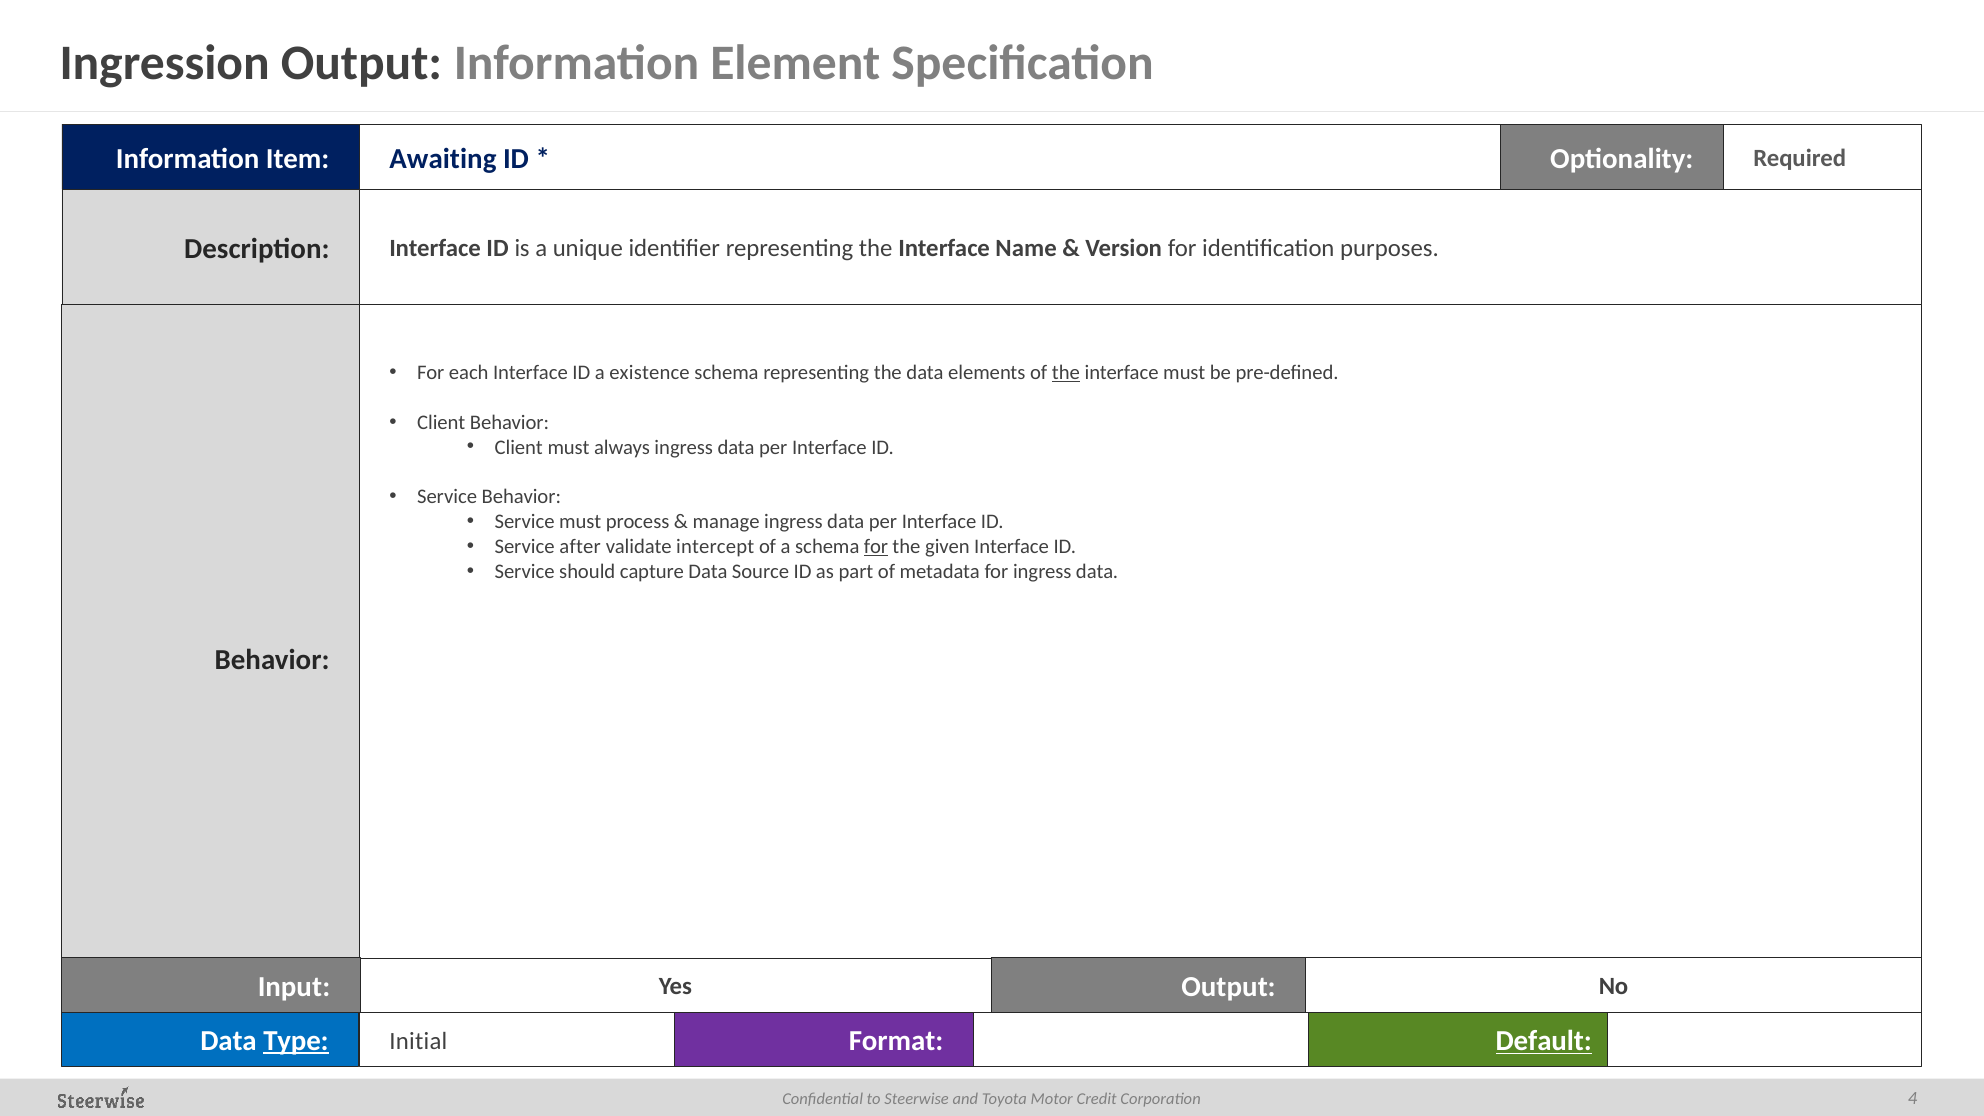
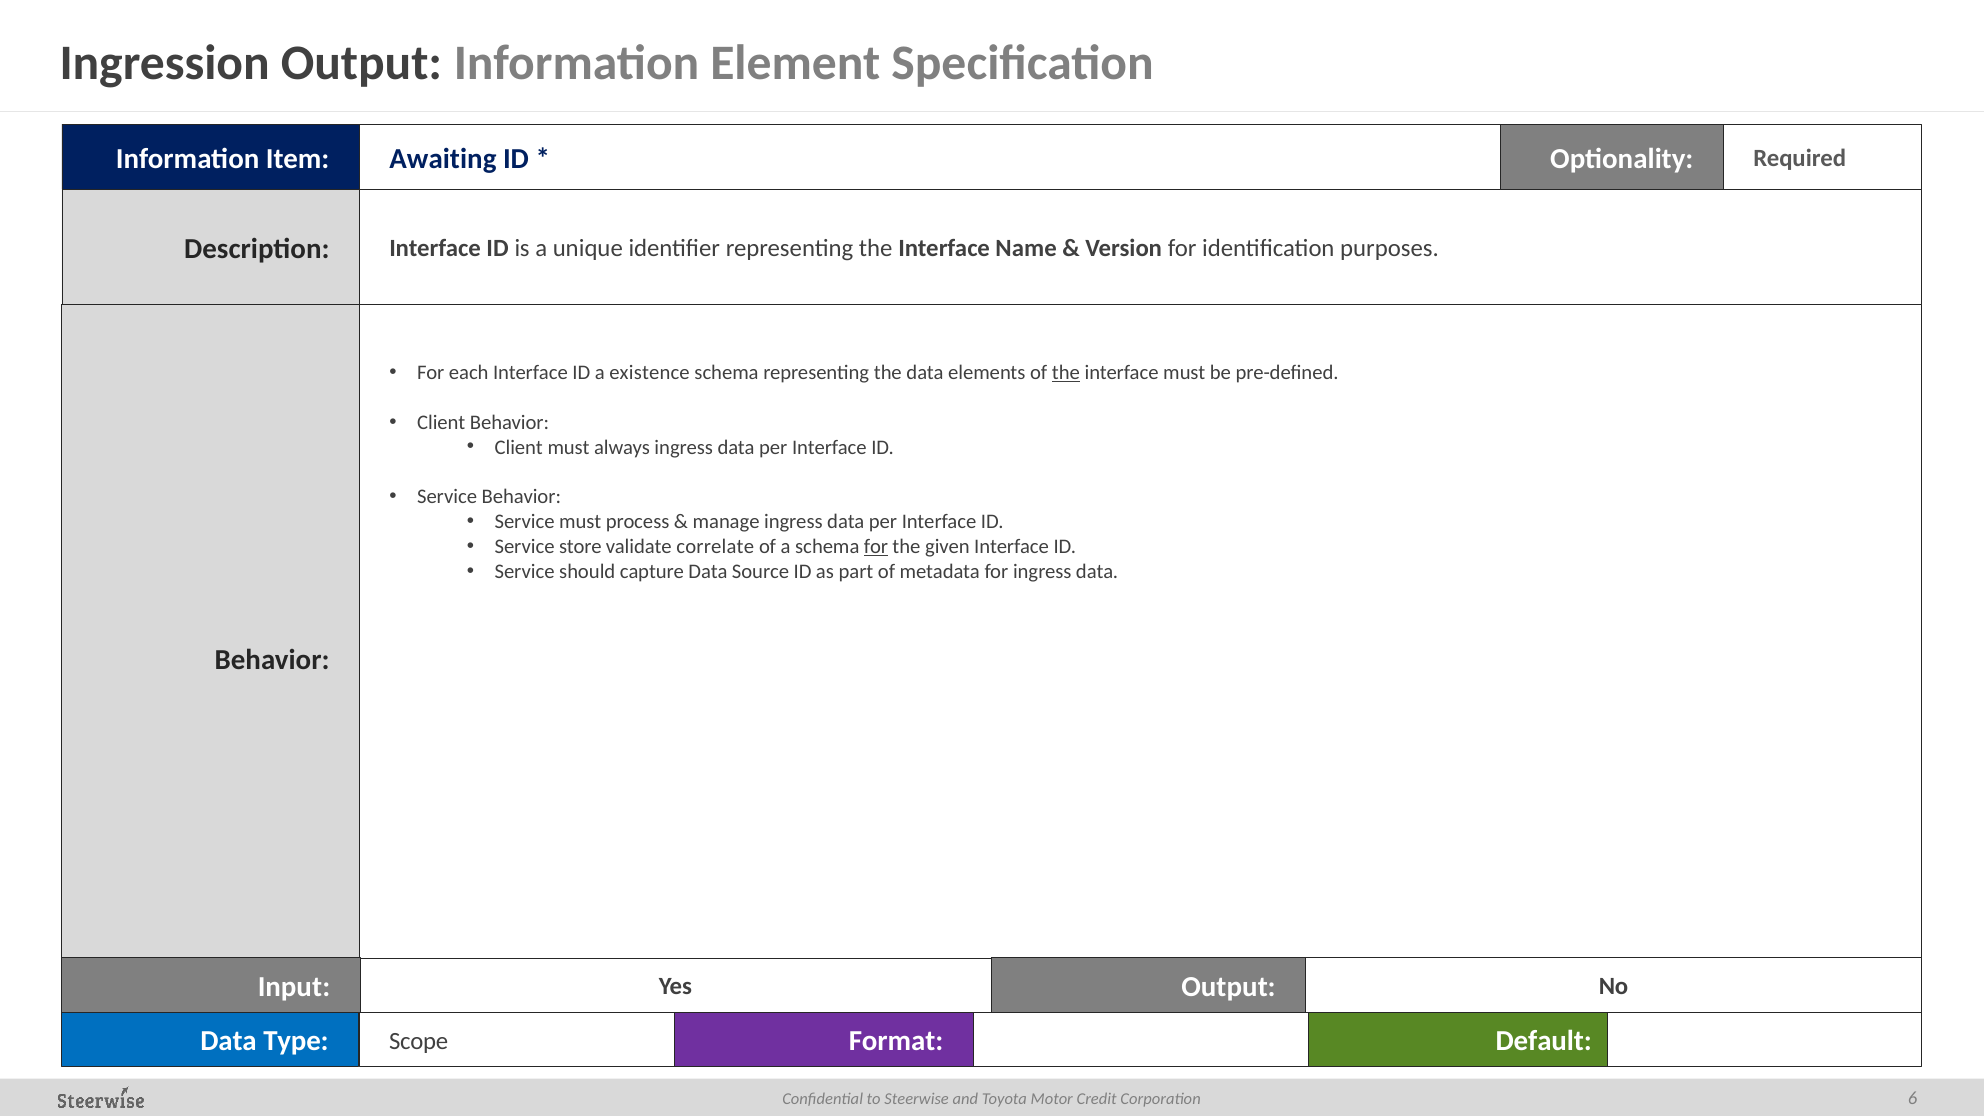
after: after -> store (580, 547)
intercept: intercept -> correlate (715, 547)
Type underline: present -> none (296, 1041)
Default underline: present -> none (1544, 1041)
Initial: Initial -> Scope (419, 1041)
4: 4 -> 6 (1913, 1099)
